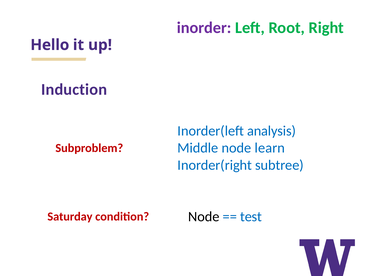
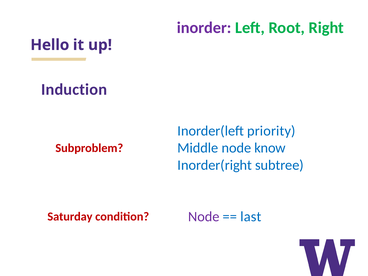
analysis: analysis -> priority (271, 131)
learn: learn -> know (270, 148)
Node colour: black -> purple (204, 217)
test: test -> last (251, 217)
